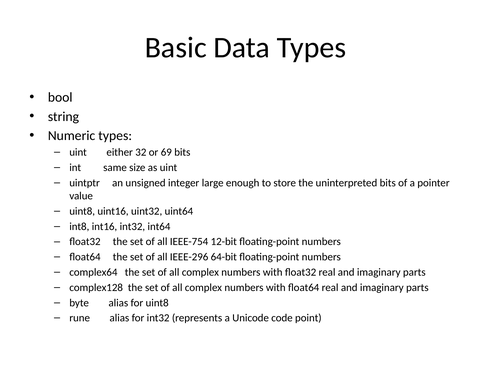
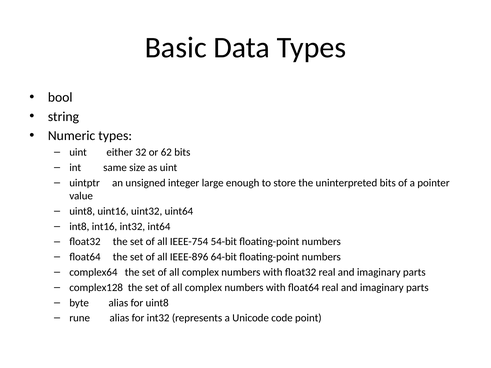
69: 69 -> 62 (166, 152)
12-bit: 12-bit -> 54-bit (224, 242)
IEEE-296: IEEE-296 -> IEEE-896 (189, 257)
